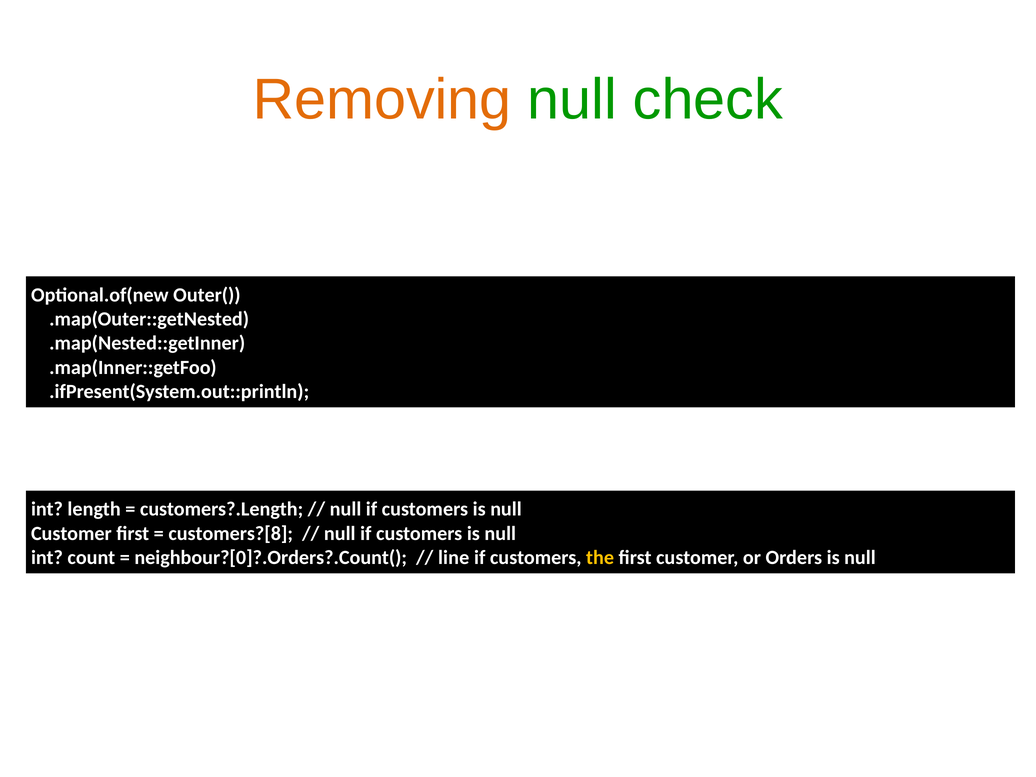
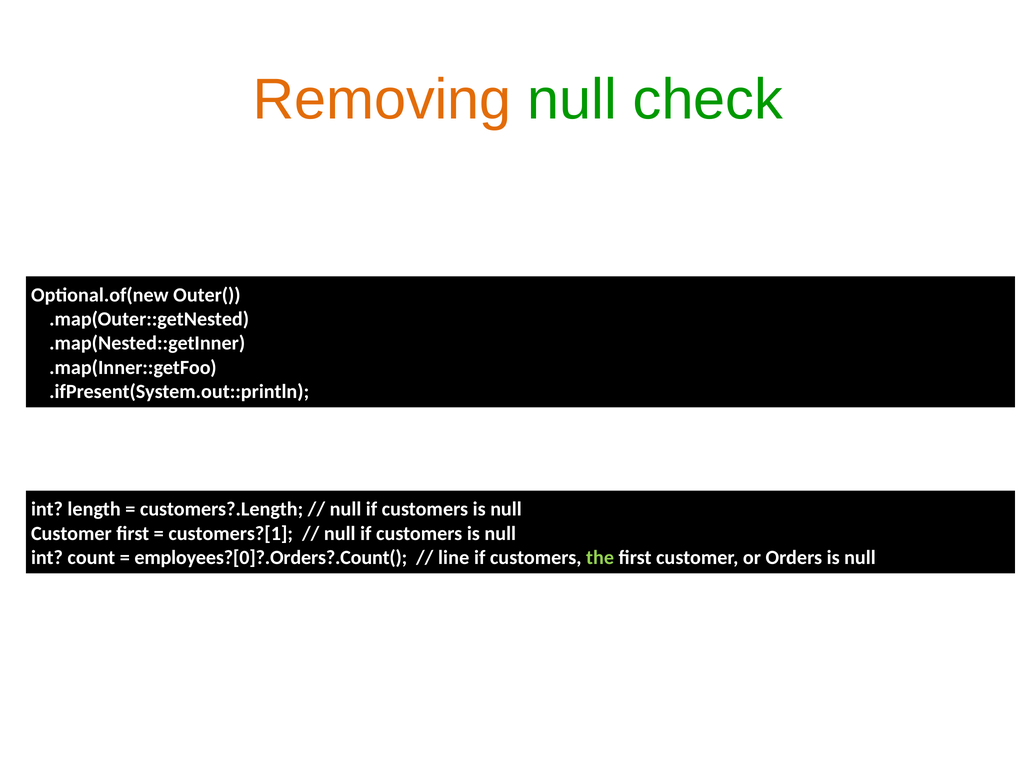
customers?[8: customers?[8 -> customers?[1 (231, 533)
neighbour?[0]?.Orders?.Count(: neighbour?[0]?.Orders?.Count( -> employees?[0]?.Orders?.Count( (271, 558)
the colour: yellow -> light green (600, 558)
